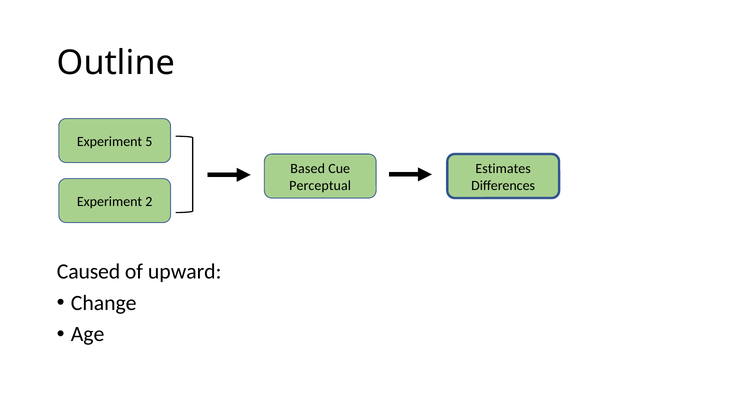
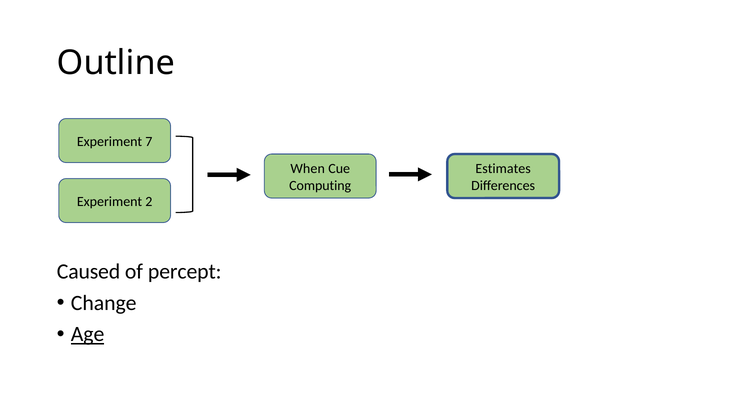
5: 5 -> 7 (149, 141)
Based: Based -> When (308, 168)
Perceptual: Perceptual -> Computing (320, 185)
upward: upward -> percept (185, 272)
Age underline: none -> present (88, 334)
